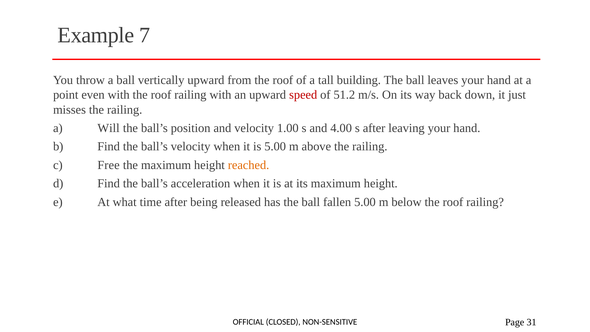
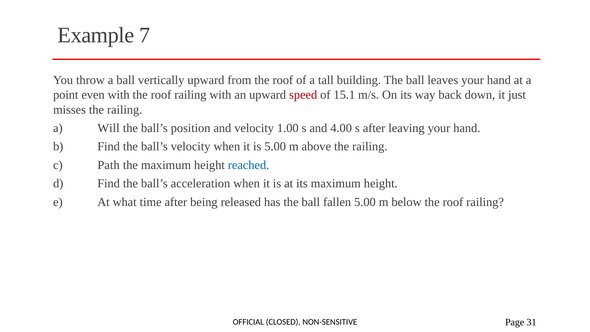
51.2: 51.2 -> 15.1 (344, 95)
Free: Free -> Path (109, 165)
reached colour: orange -> blue (249, 165)
